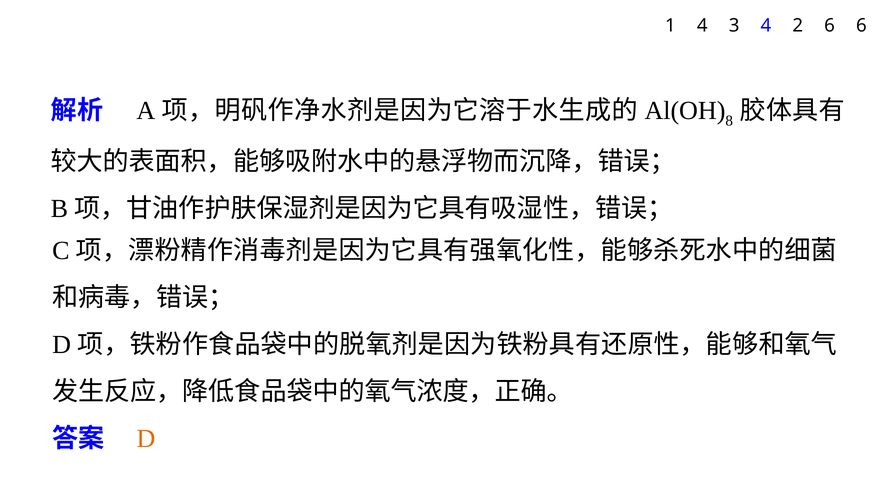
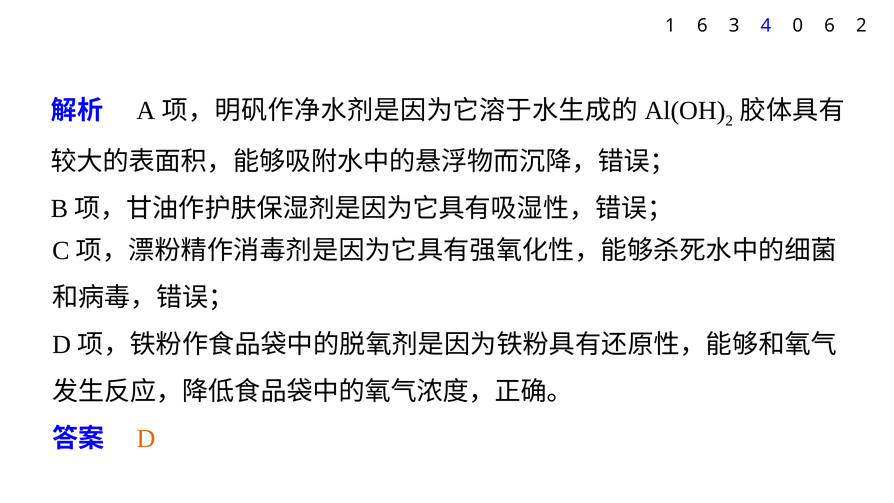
1 4: 4 -> 6 (702, 26)
2: 2 -> 0 (798, 26)
6 6: 6 -> 2 (861, 26)
8: 8 -> 2 (729, 121)
